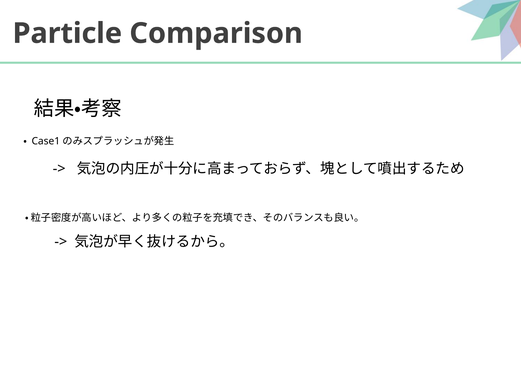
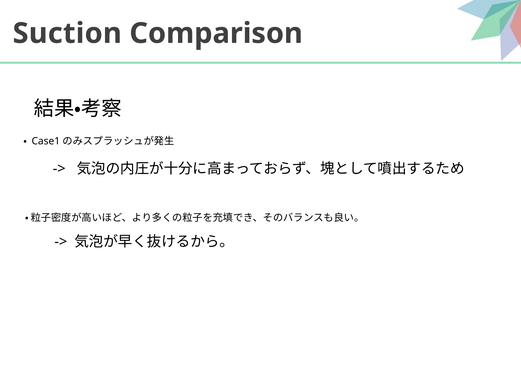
Particle: Particle -> Suction (67, 33)
